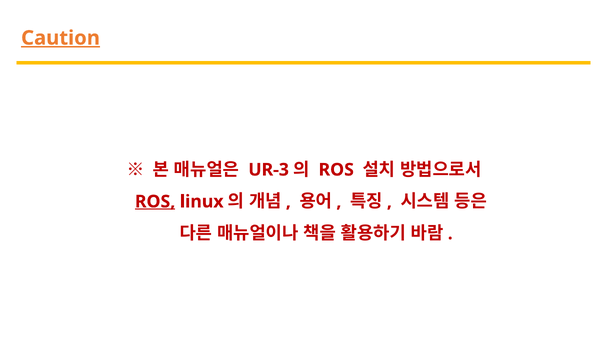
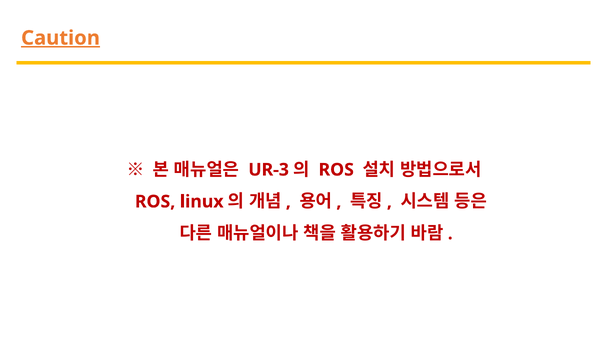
ROS underline: present -> none (155, 202)
